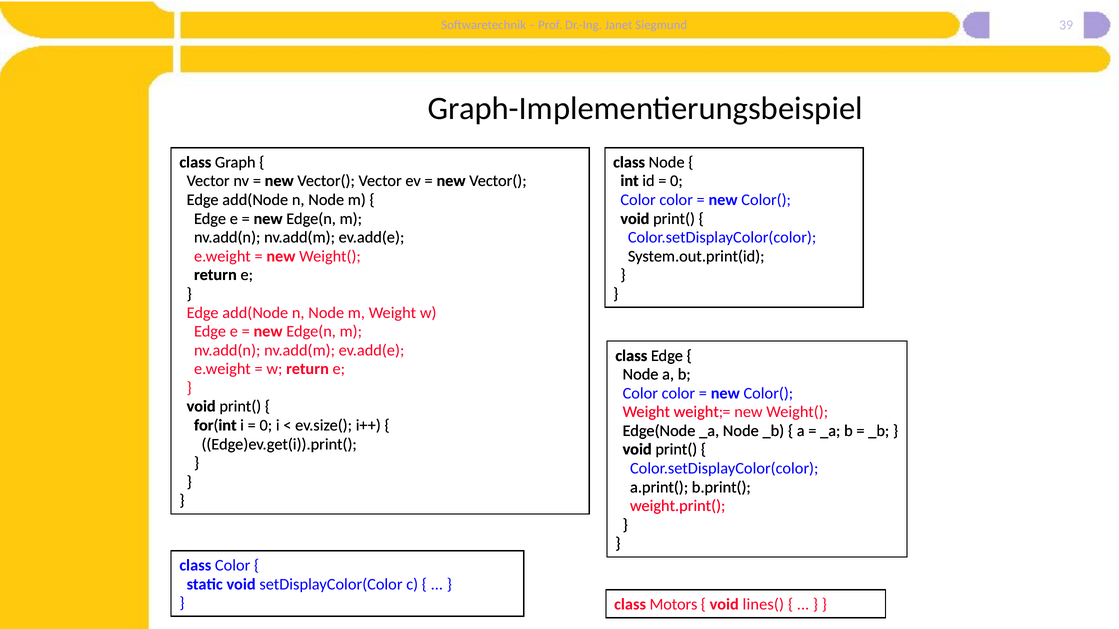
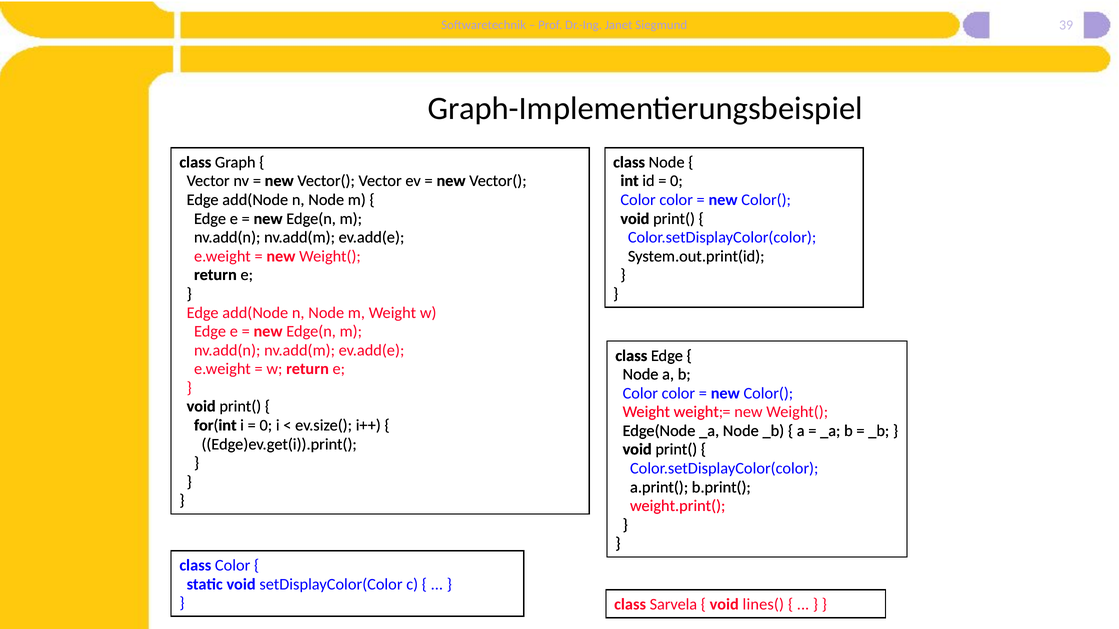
Motors: Motors -> Sarvela (673, 605)
